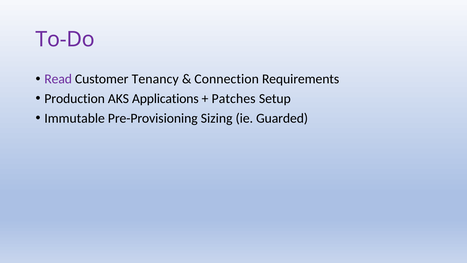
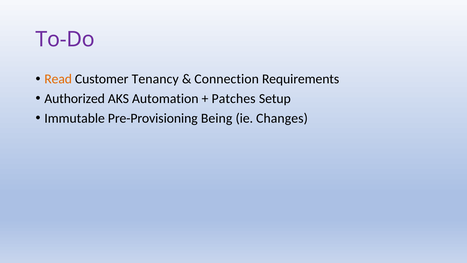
Read colour: purple -> orange (58, 79)
Production: Production -> Authorized (75, 99)
Applications: Applications -> Automation (165, 99)
Sizing: Sizing -> Being (217, 118)
Guarded: Guarded -> Changes (282, 118)
